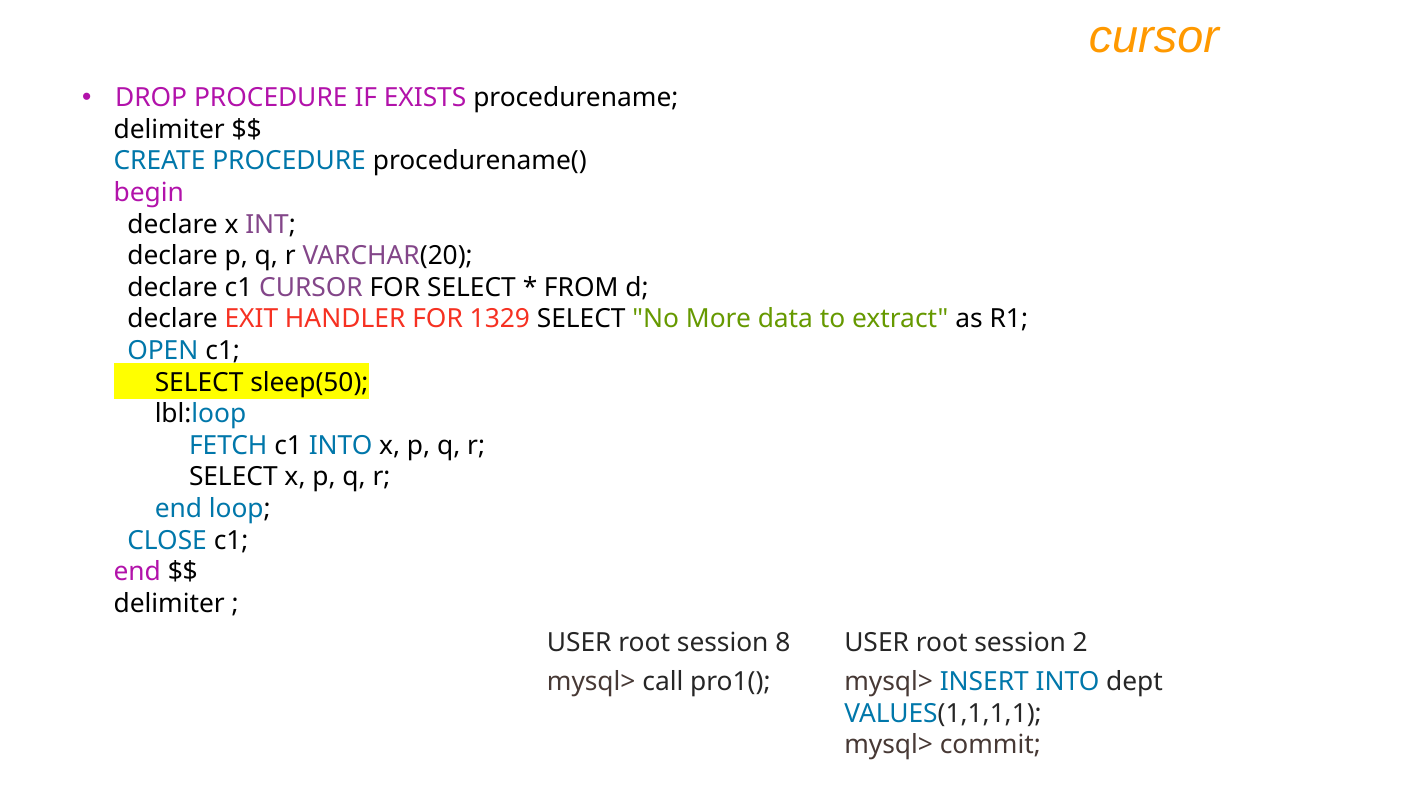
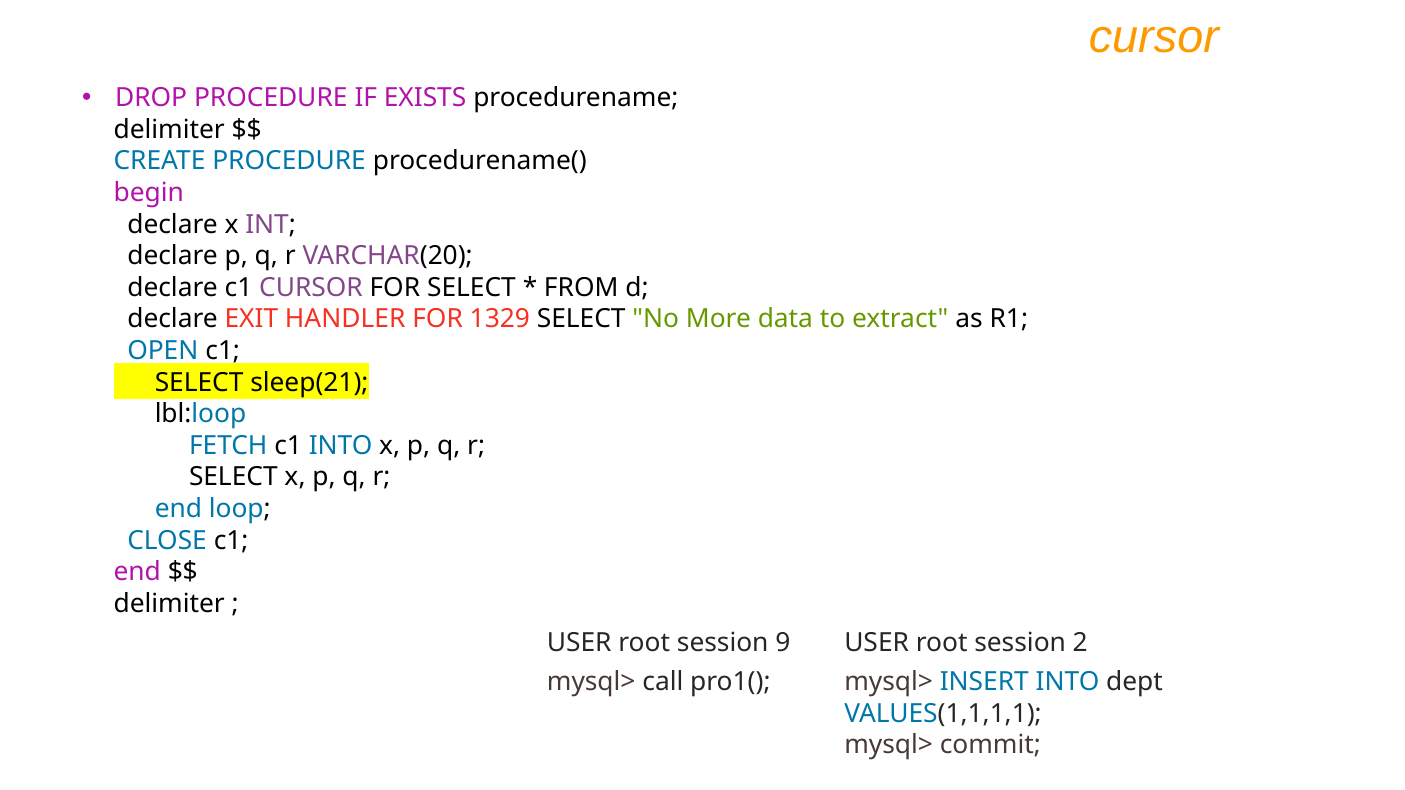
sleep(50: sleep(50 -> sleep(21 (309, 383)
8: 8 -> 9 (783, 643)
